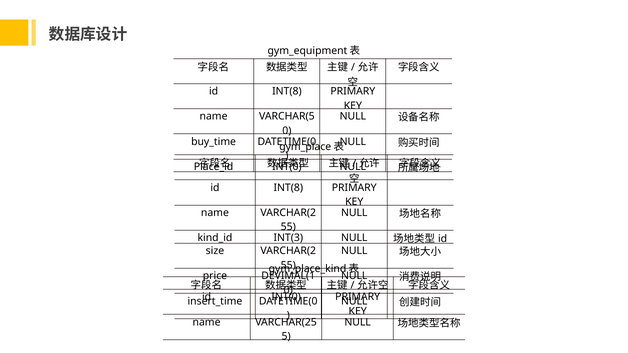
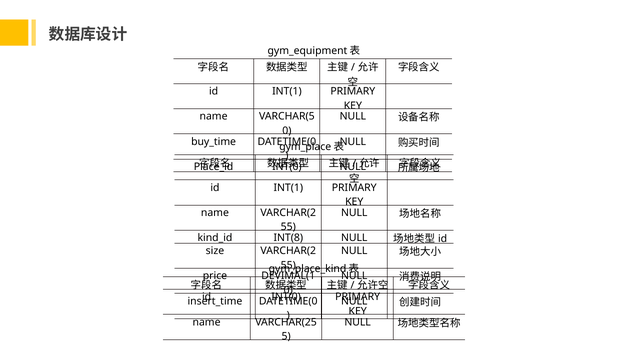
INT(8: INT(8 -> INT(1 (287, 91)
INT(8: INT(8 -> INT(1 (288, 188)
INT(3: INT(3 -> INT(8 (288, 238)
